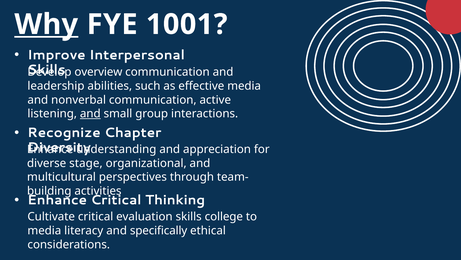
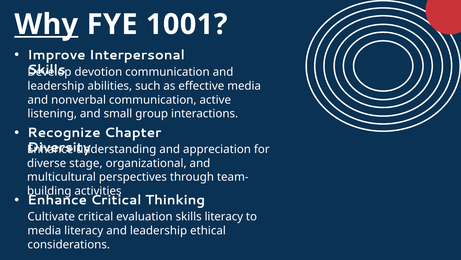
overview: overview -> devotion (98, 72)
and underline: present -> none (90, 113)
skills college: college -> literacy (224, 216)
literacy and specifically: specifically -> leadership (159, 230)
